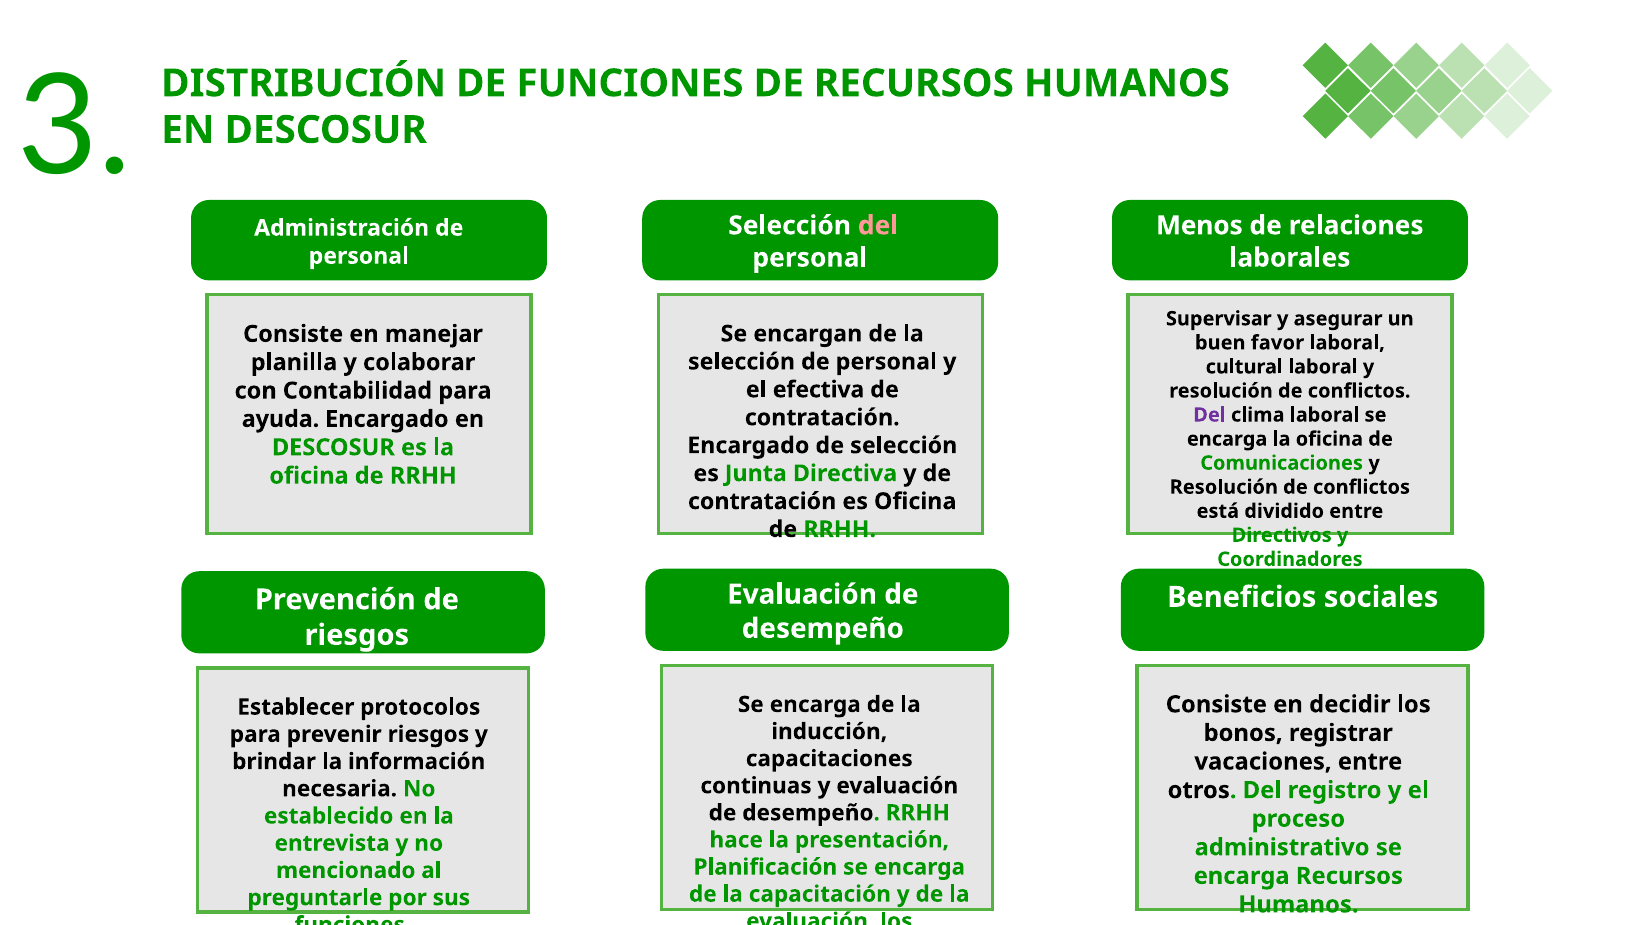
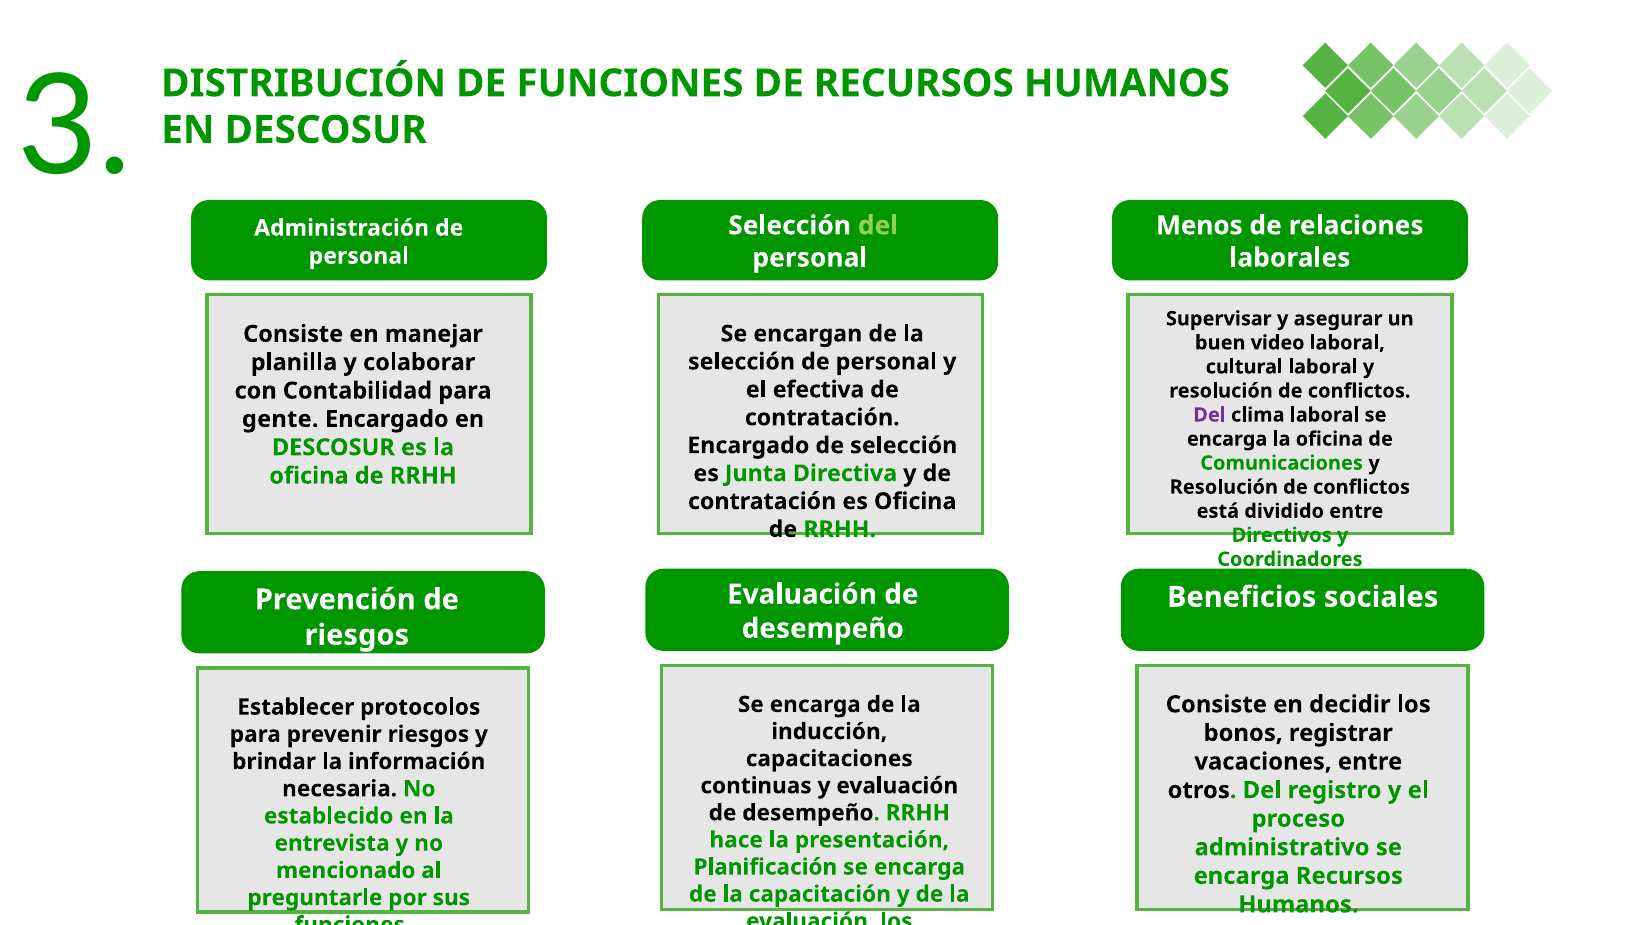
del colour: pink -> light green (878, 226)
favor: favor -> video (1278, 343)
ayuda: ayuda -> gente (280, 419)
